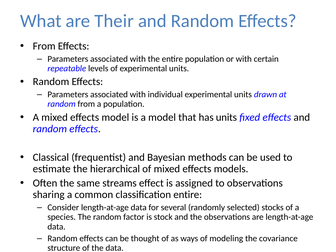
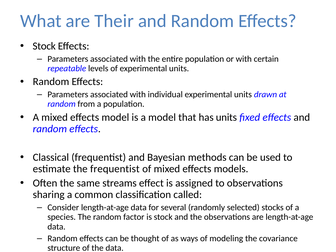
From: From -> Stock (44, 46)
the hierarchical: hierarchical -> frequentist (115, 169)
classification entire: entire -> called (188, 195)
